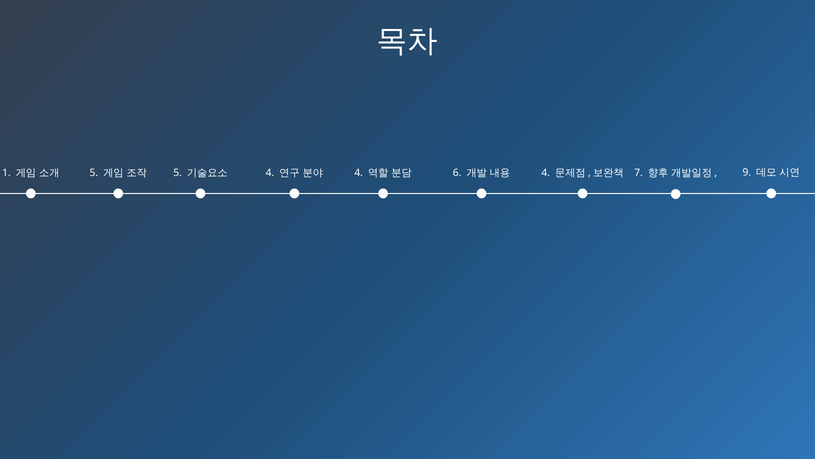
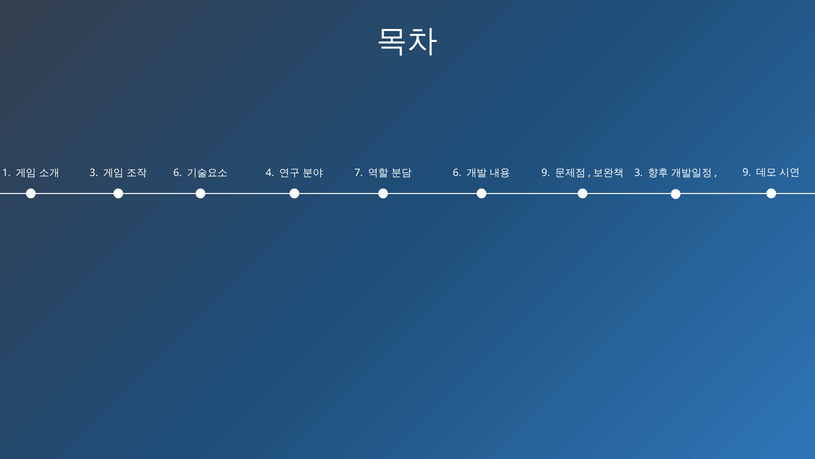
5: 5 -> 3 (94, 173)
5: 5 -> 6 (178, 173)
4: 4 -> 7 (359, 173)
4: 4 -> 9 (546, 173)
7: 7 -> 3 (639, 173)
